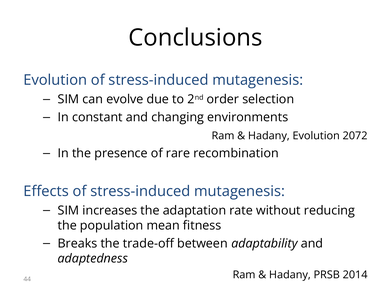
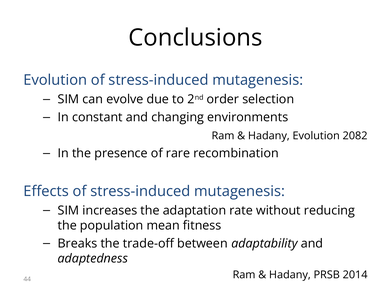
2072: 2072 -> 2082 (355, 136)
